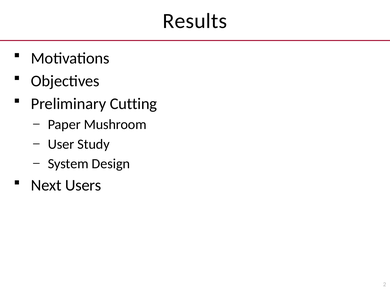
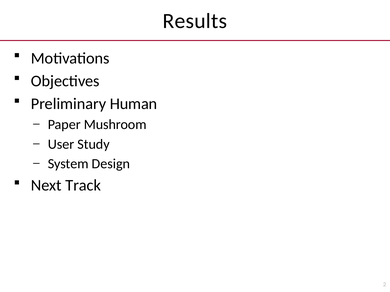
Cutting: Cutting -> Human (134, 104)
Users: Users -> Track (83, 186)
